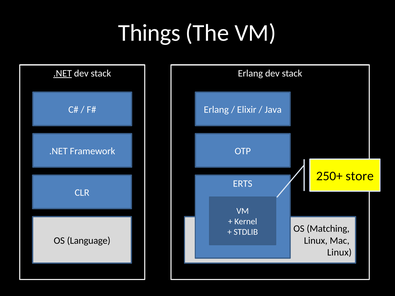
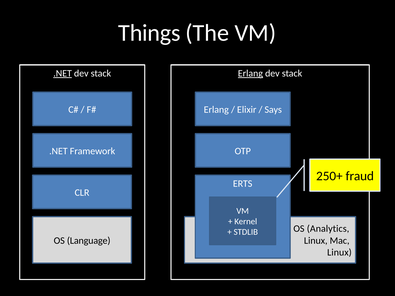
Erlang underline: none -> present (250, 73)
Java: Java -> Says (273, 110)
store: store -> fraud (360, 176)
Matching: Matching -> Analytics (328, 229)
